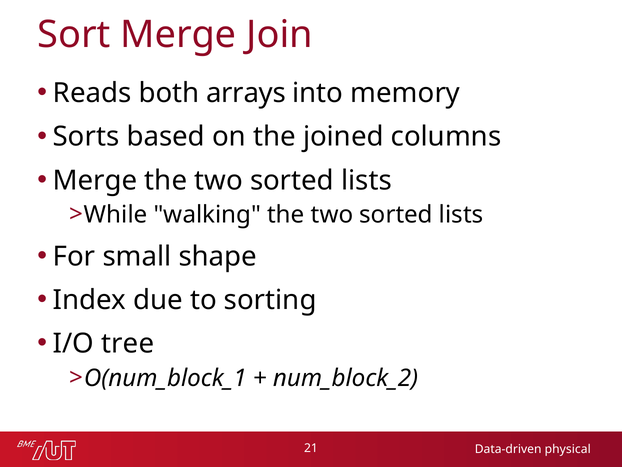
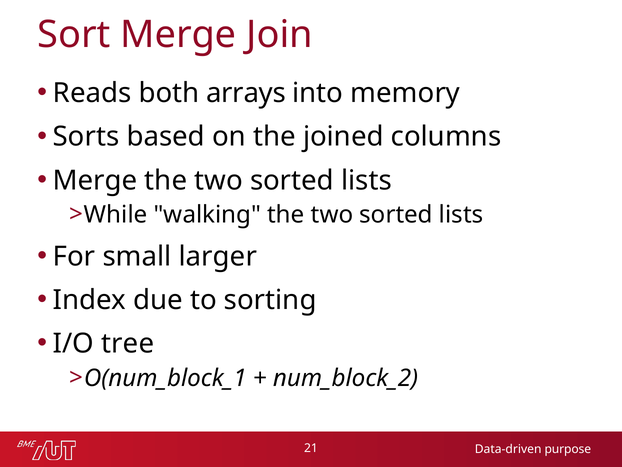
shape: shape -> larger (218, 256)
physical: physical -> purpose (568, 449)
